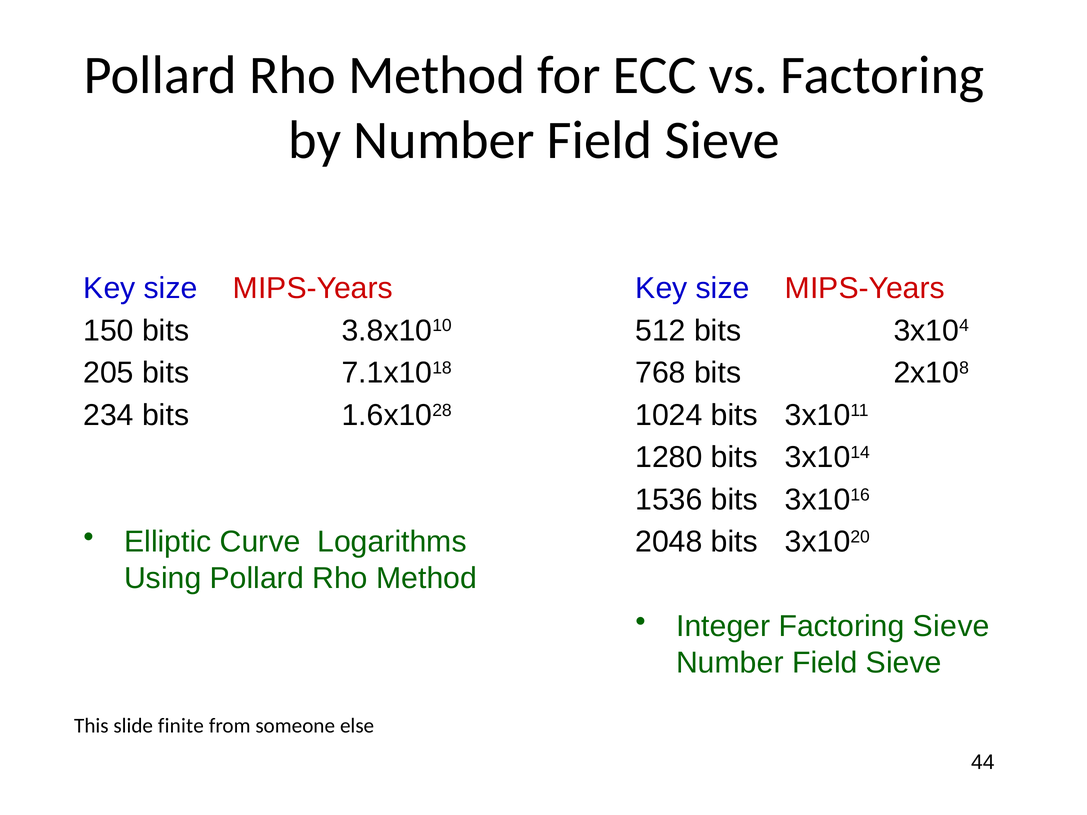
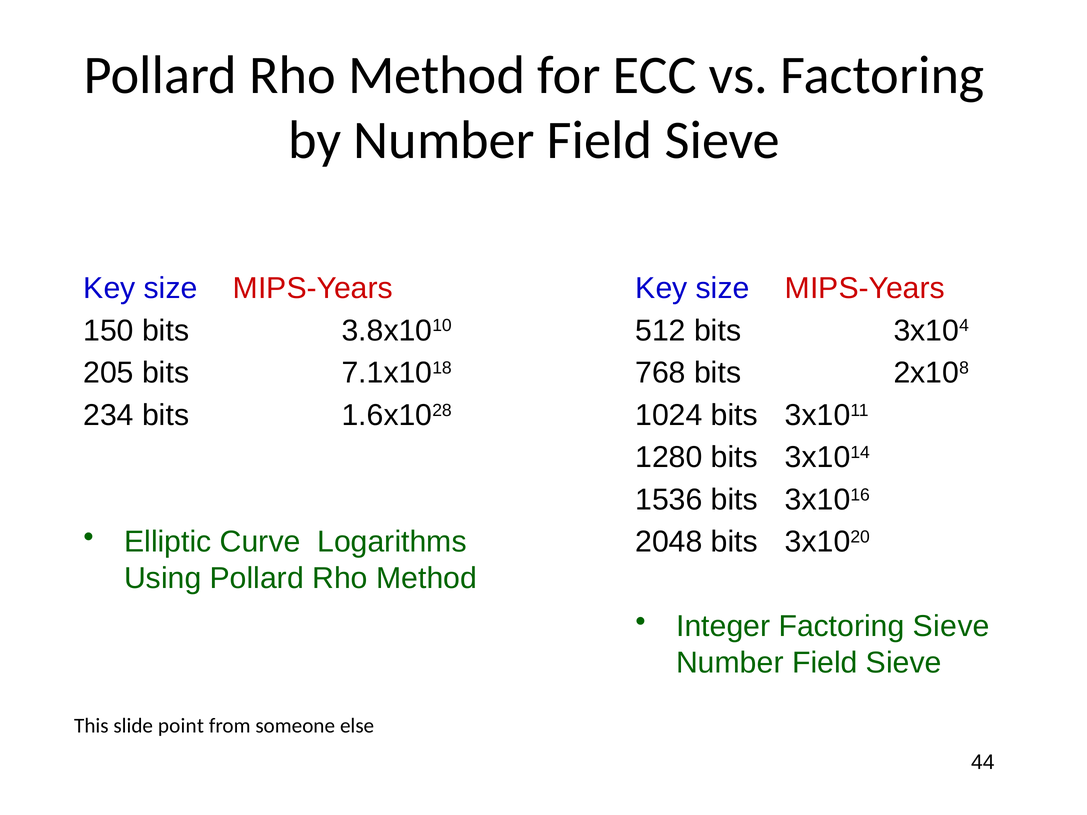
finite: finite -> point (181, 726)
